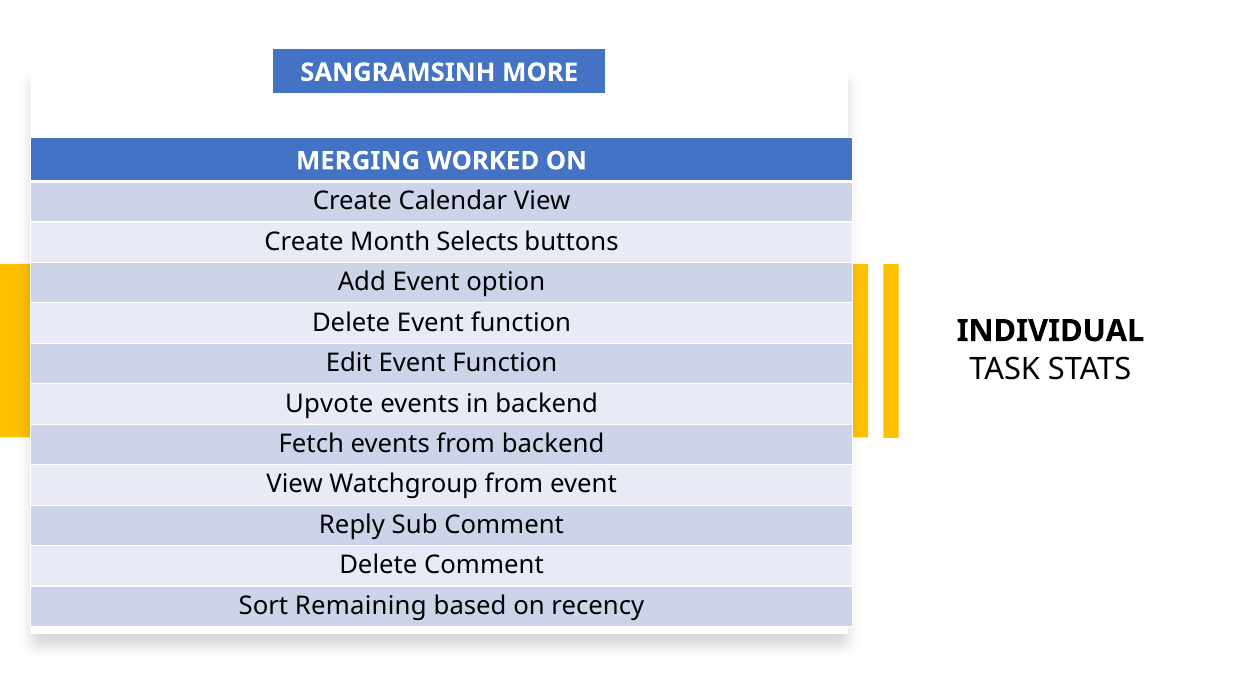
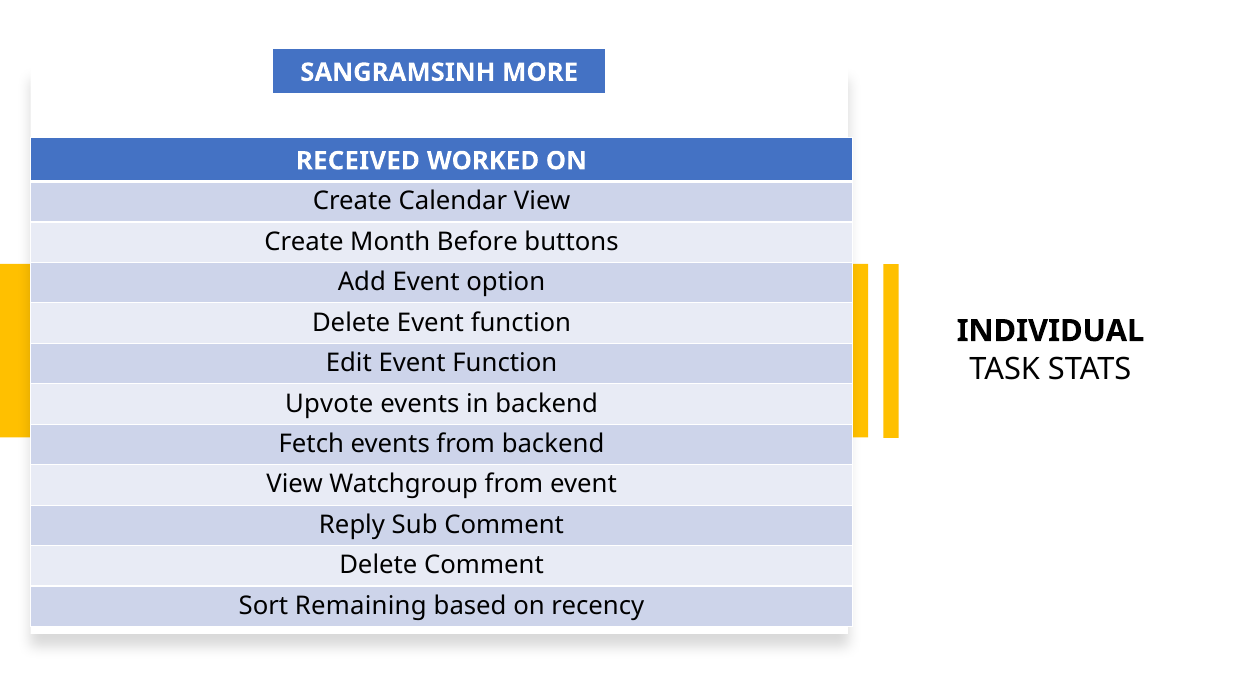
MERGING: MERGING -> RECEIVED (358, 161)
Selects: Selects -> Before (477, 242)
